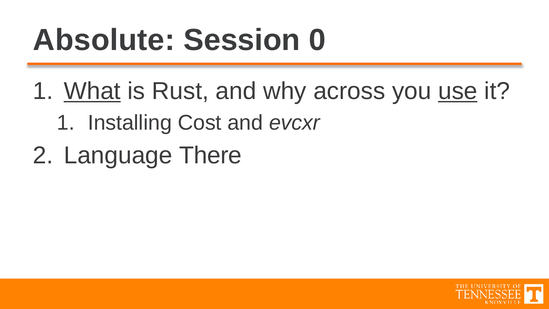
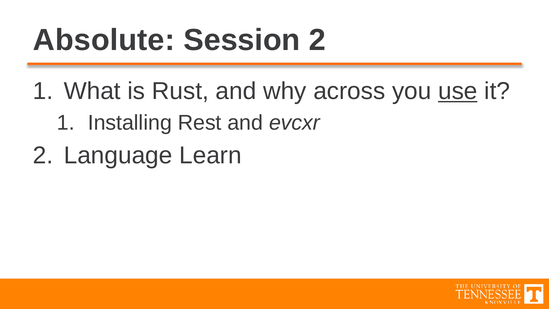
Session 0: 0 -> 2 (317, 40)
What underline: present -> none (92, 91)
Cost: Cost -> Rest (200, 123)
There: There -> Learn (210, 155)
